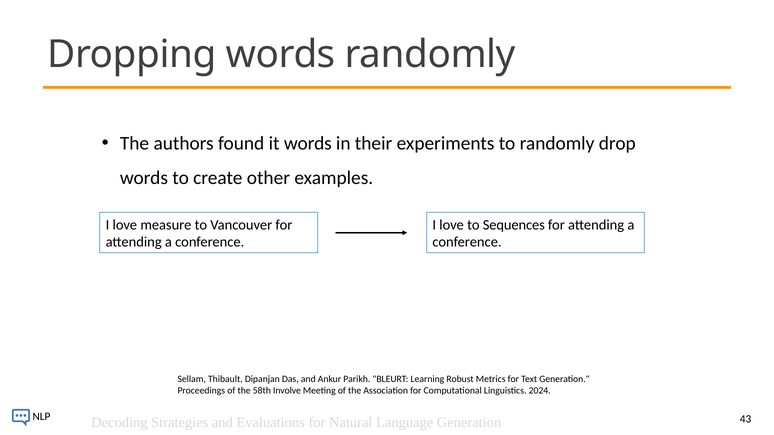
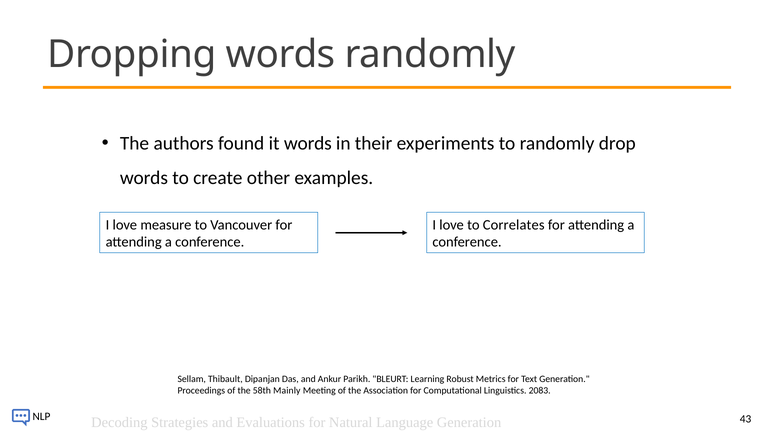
Sequences: Sequences -> Correlates (514, 225)
Involve: Involve -> Mainly (287, 391)
2024: 2024 -> 2083 (540, 391)
